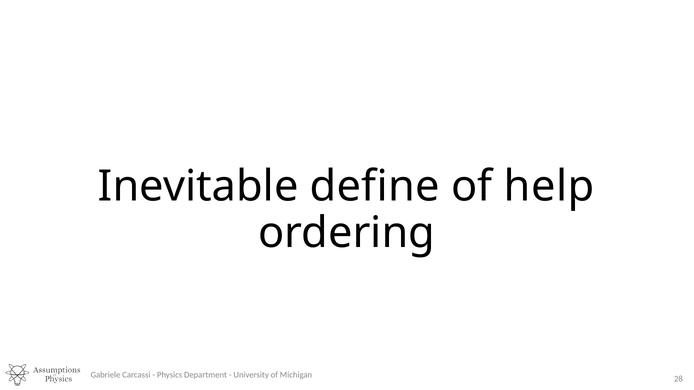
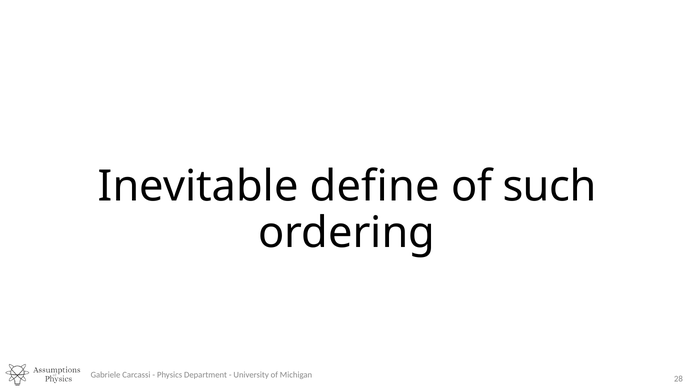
help: help -> such (550, 187)
